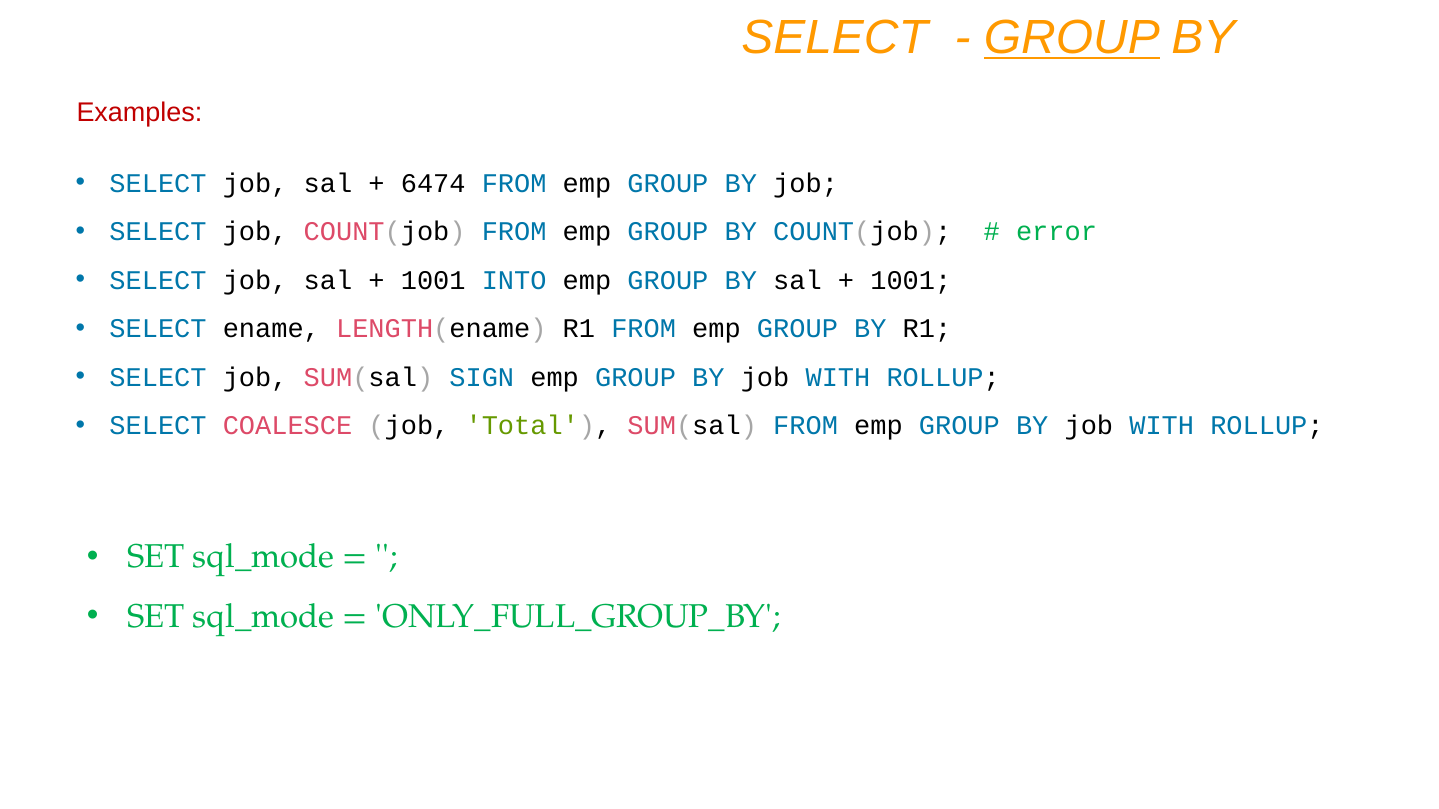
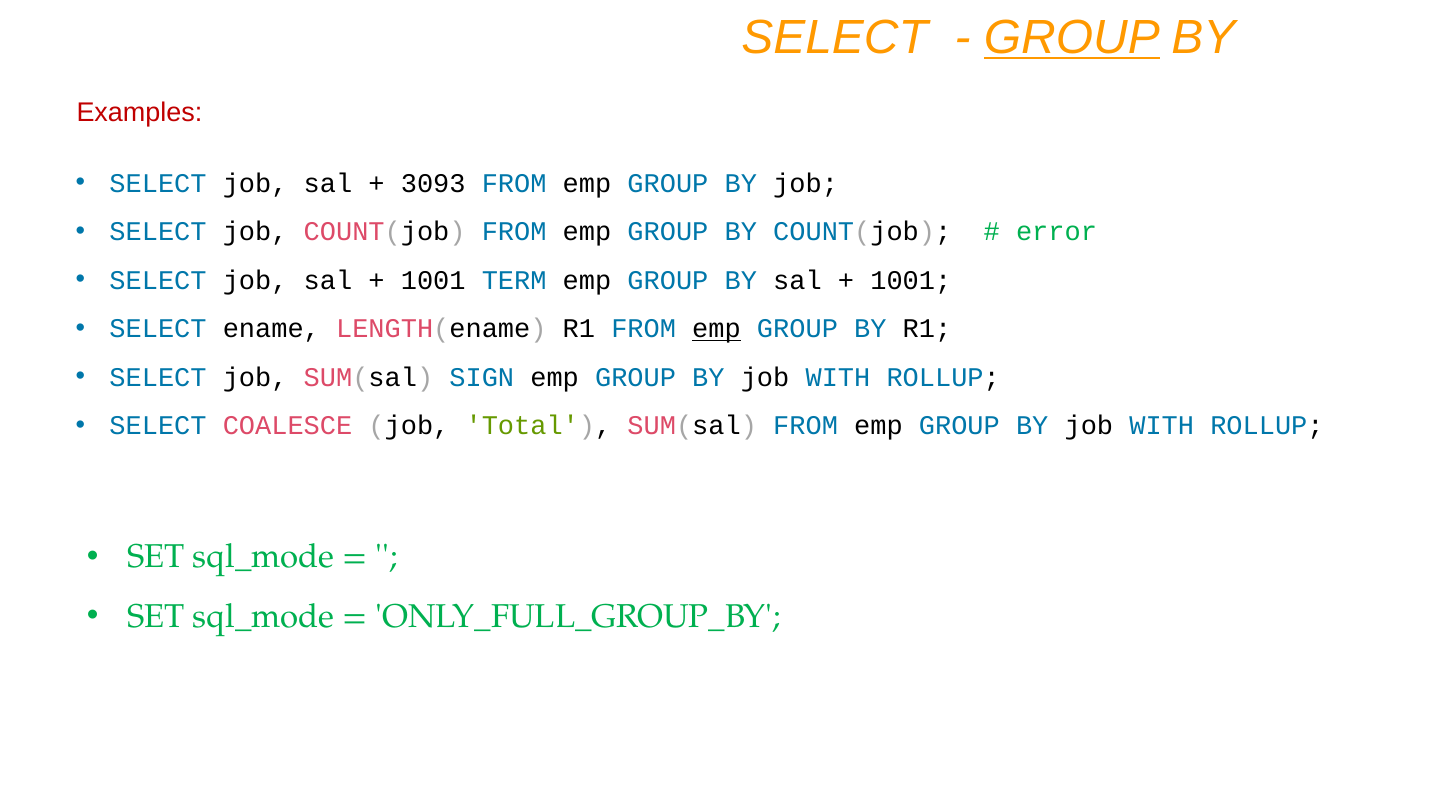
6474: 6474 -> 3093 (433, 183)
INTO: INTO -> TERM (514, 281)
emp underline: none -> present (717, 329)
